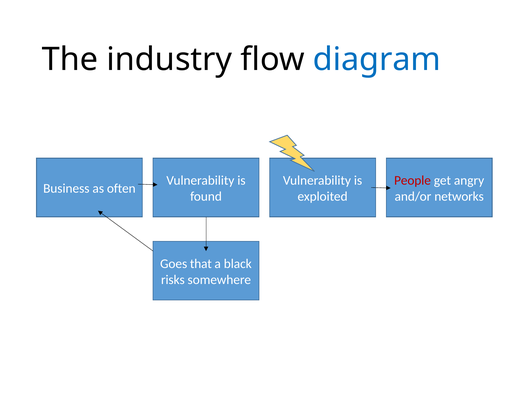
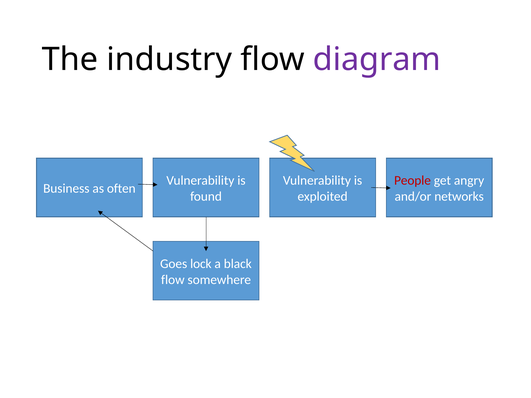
diagram colour: blue -> purple (377, 59)
that: that -> lock (201, 264)
risks: risks -> flow (173, 280)
